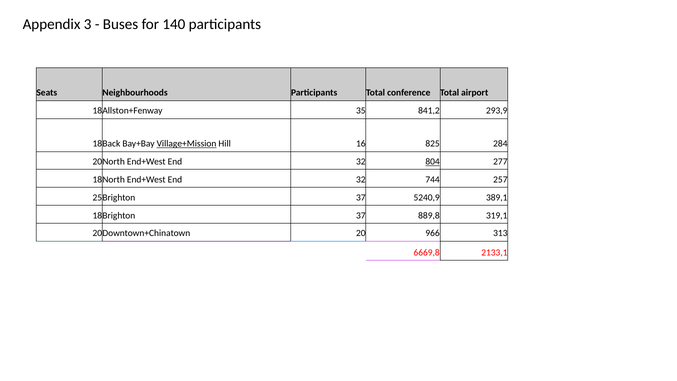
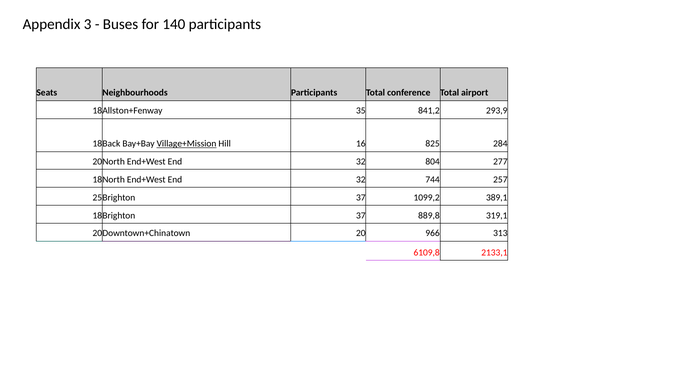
804 underline: present -> none (433, 162)
5240,9: 5240,9 -> 1099,2 (427, 197)
6669,8: 6669,8 -> 6109,8 (427, 252)
